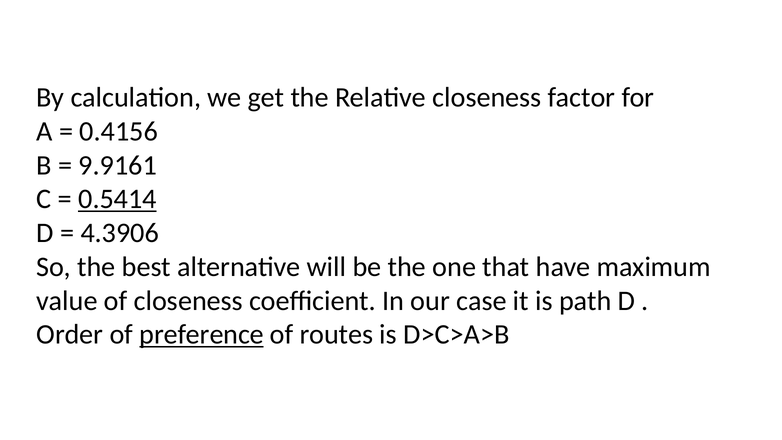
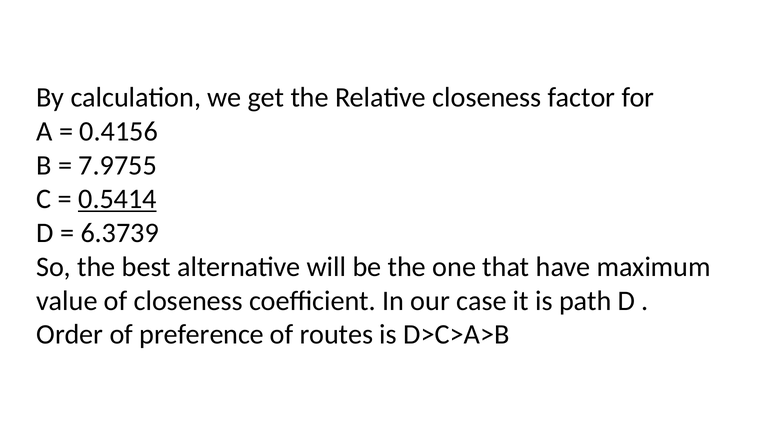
9.9161: 9.9161 -> 7.9755 (118, 165)
4.3906: 4.3906 -> 6.3739 (120, 233)
preference underline: present -> none (202, 335)
